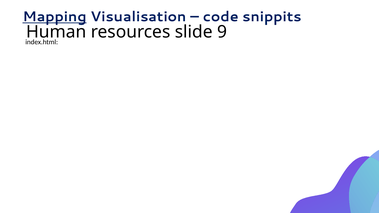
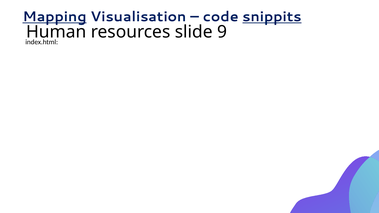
snippits underline: none -> present (272, 17)
